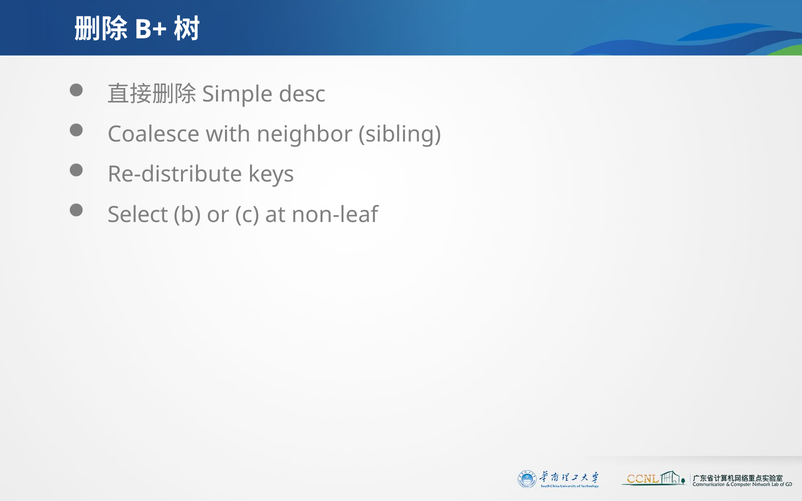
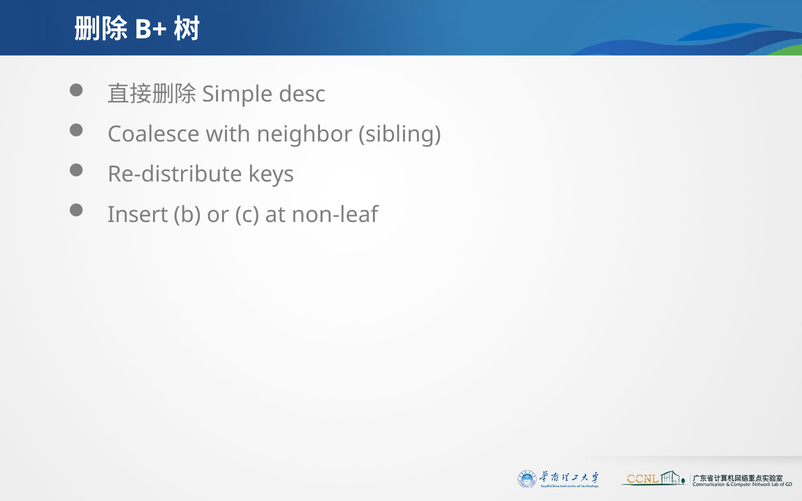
Select: Select -> Insert (138, 215)
